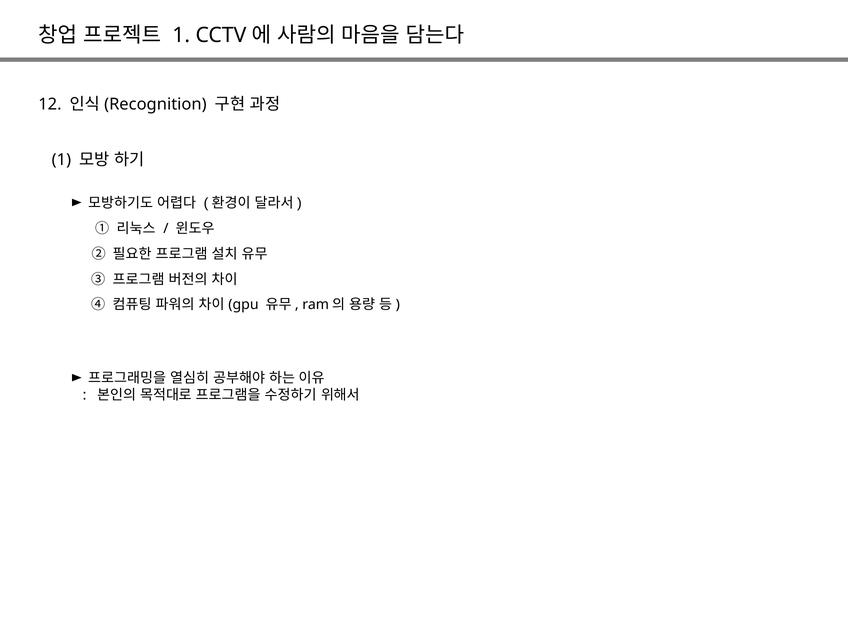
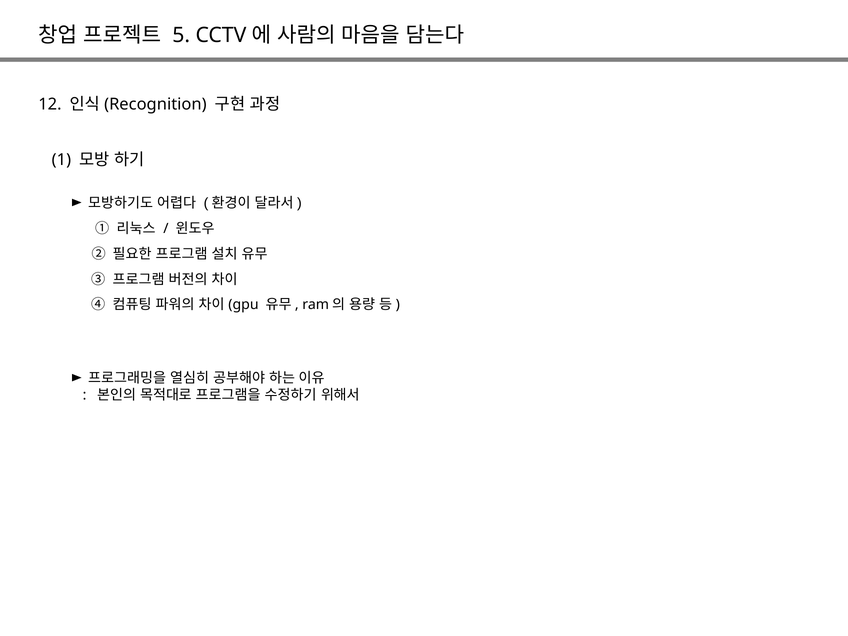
1: 1 -> 5 (181, 35)
